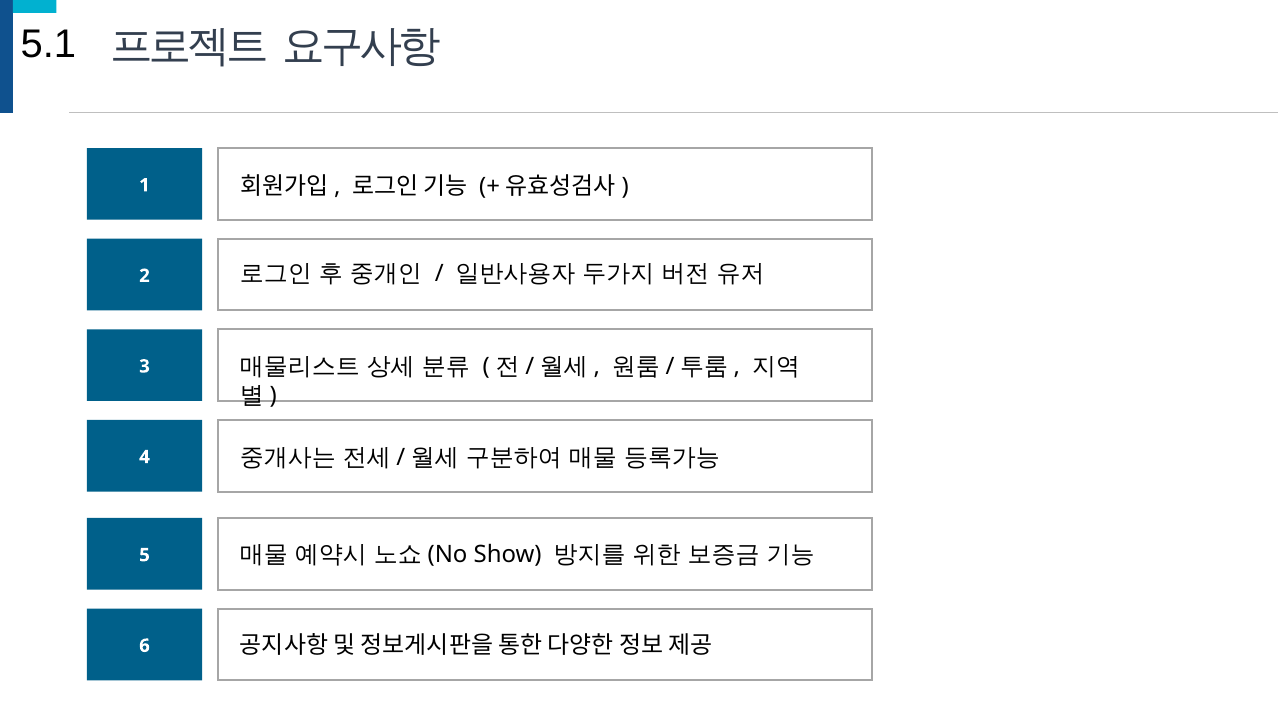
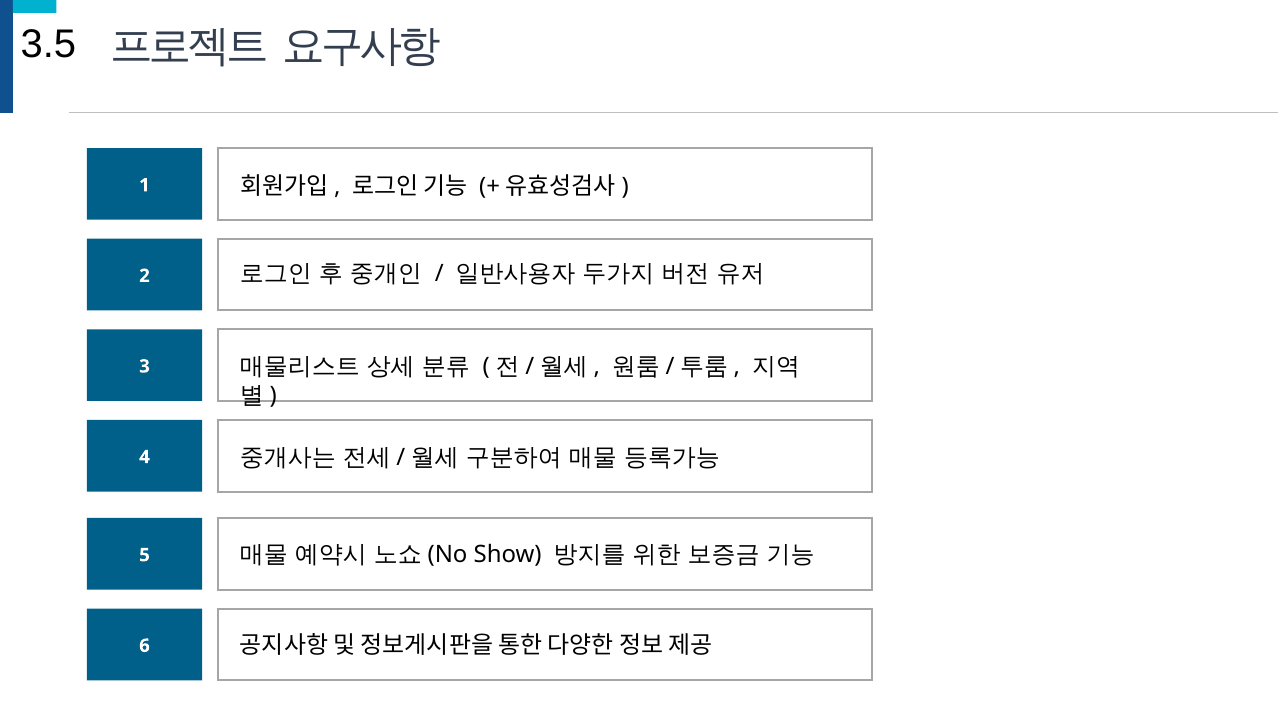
5.1: 5.1 -> 3.5 (48, 44)
